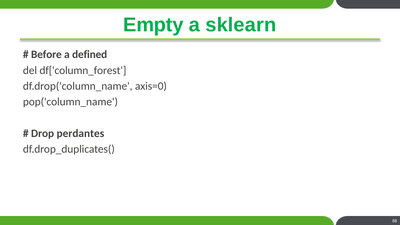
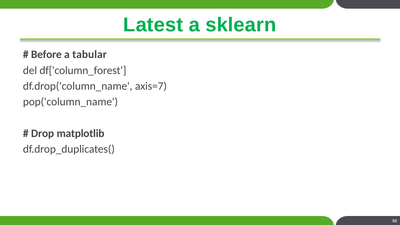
Empty: Empty -> Latest (153, 25)
defined: defined -> tabular (90, 55)
axis=0: axis=0 -> axis=7 (151, 86)
perdantes: perdantes -> matplotlib (81, 133)
